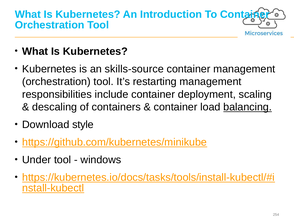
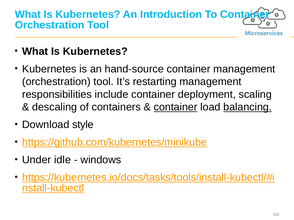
skills-source: skills-source -> hand-source (134, 69)
container underline: none -> present (176, 107)
Under tool: tool -> idle (63, 160)
